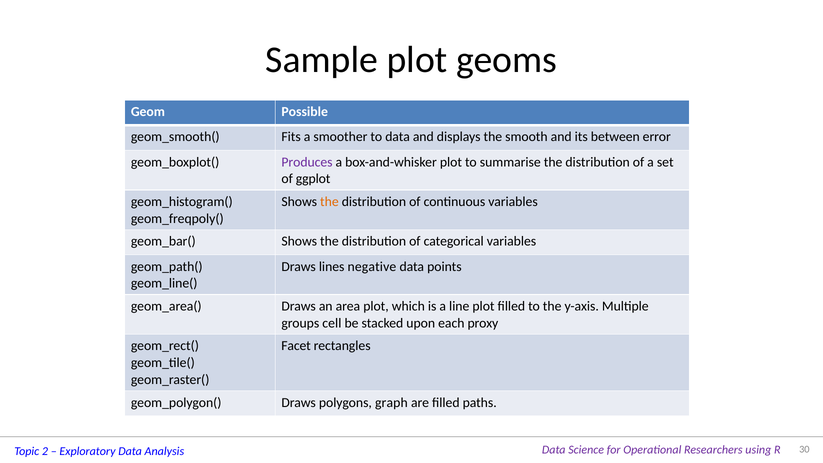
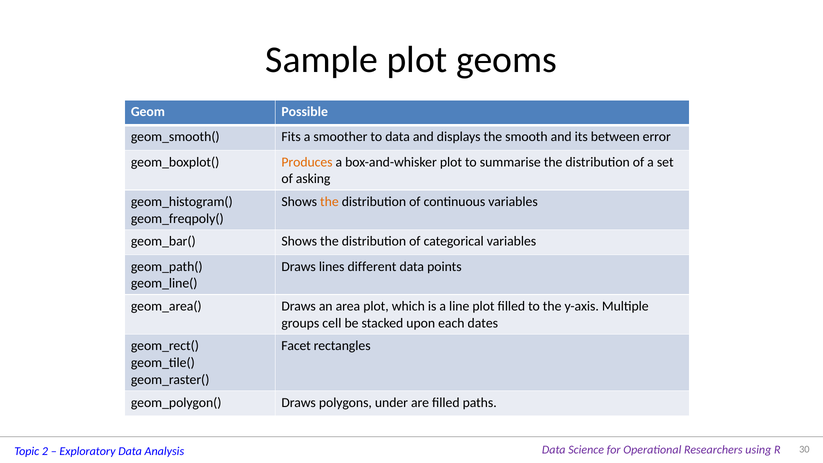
Produces colour: purple -> orange (307, 162)
ggplot: ggplot -> asking (313, 179)
negative: negative -> different (372, 266)
proxy: proxy -> dates (483, 323)
graph: graph -> under (391, 402)
